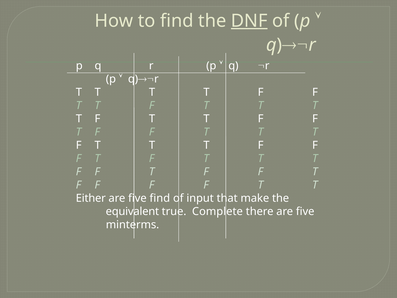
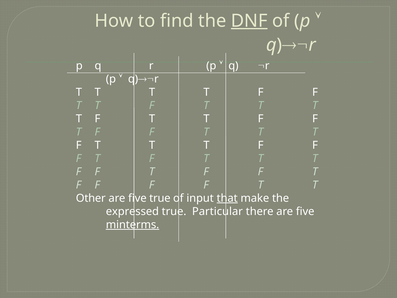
Either: Either -> Other (91, 198)
five find: find -> true (160, 198)
that underline: none -> present (227, 198)
equivalent: equivalent -> expressed (132, 211)
Complete: Complete -> Particular (217, 211)
minterms underline: none -> present (133, 224)
